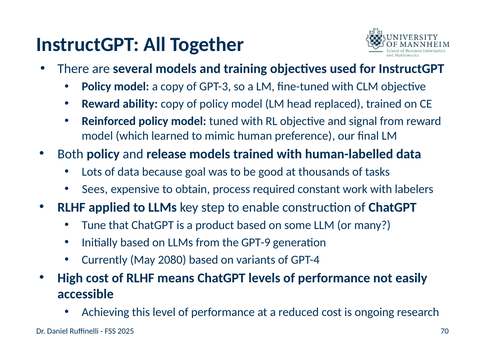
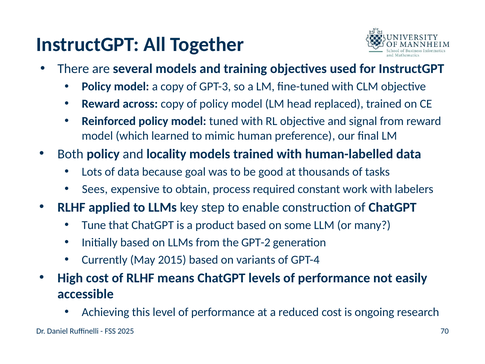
ability: ability -> across (140, 104)
release: release -> locality (166, 154)
GPT-9: GPT-9 -> GPT-2 (256, 242)
2080: 2080 -> 2015 (172, 260)
